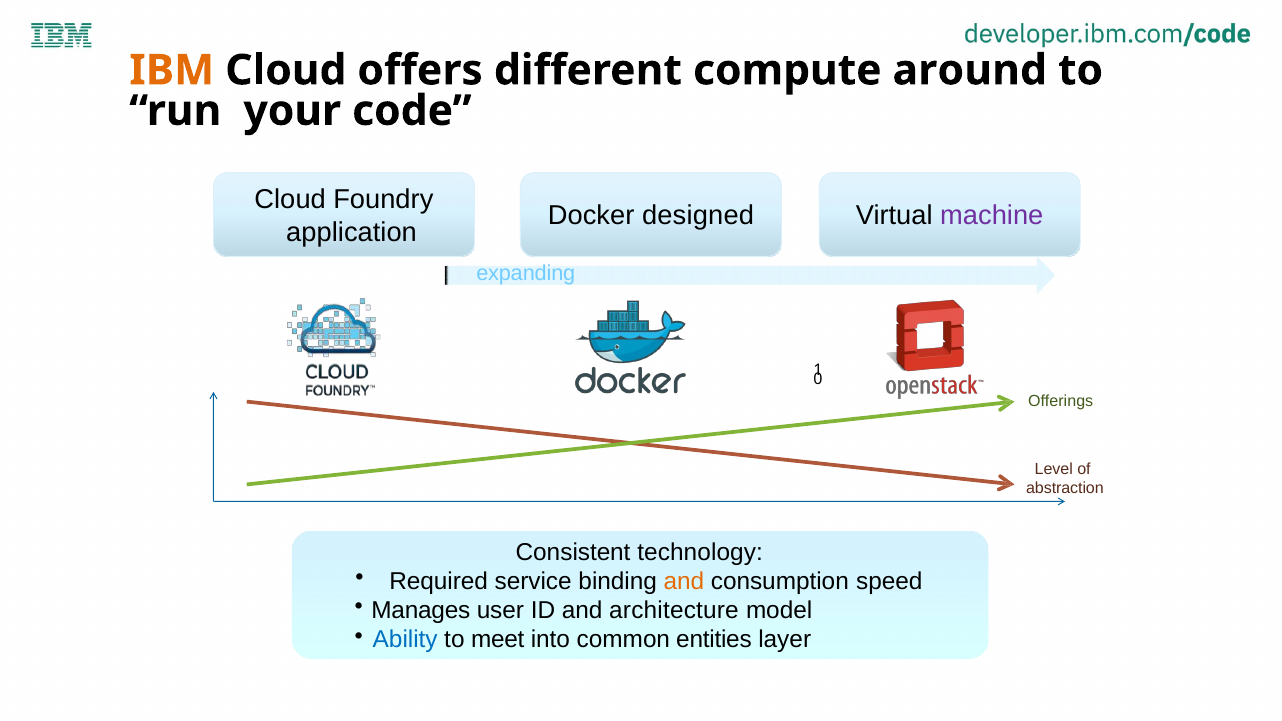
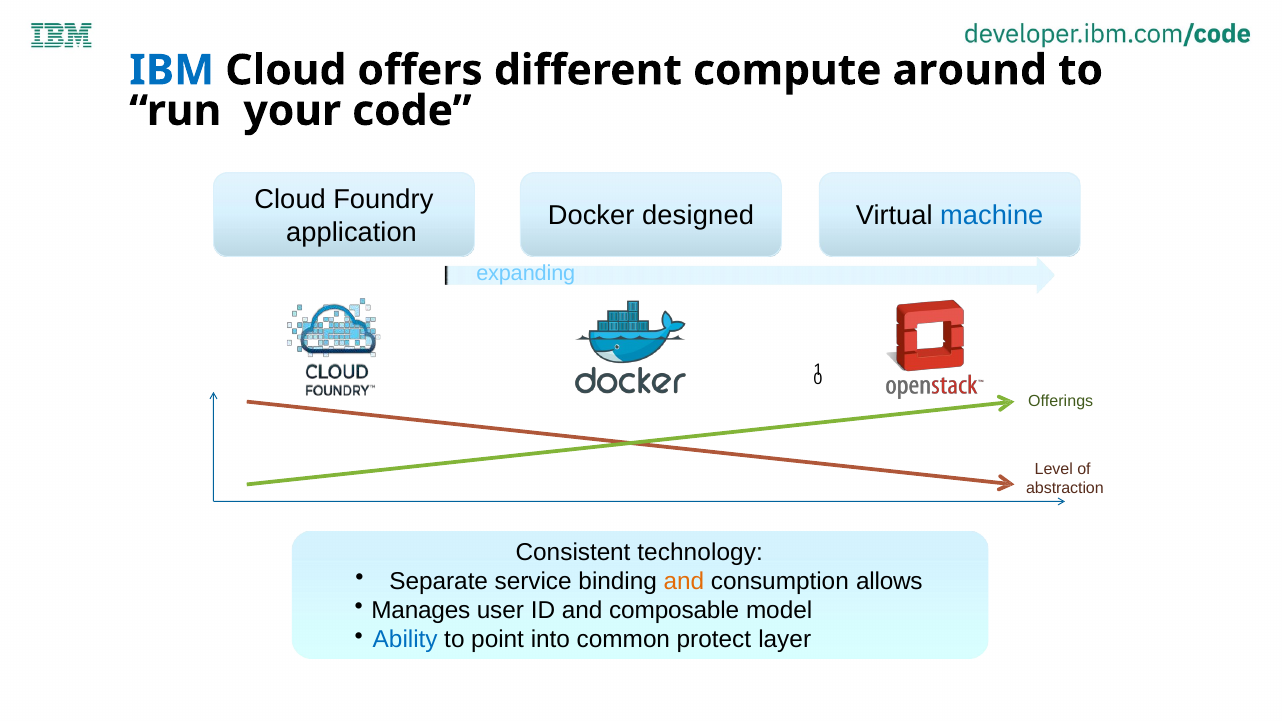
IBM colour: orange -> blue (172, 70)
machine colour: purple -> blue (992, 216)
Required: Required -> Separate (439, 582)
speed: speed -> allows (889, 582)
architecture: architecture -> composable (674, 611)
meet: meet -> point (498, 640)
entities: entities -> protect (714, 640)
